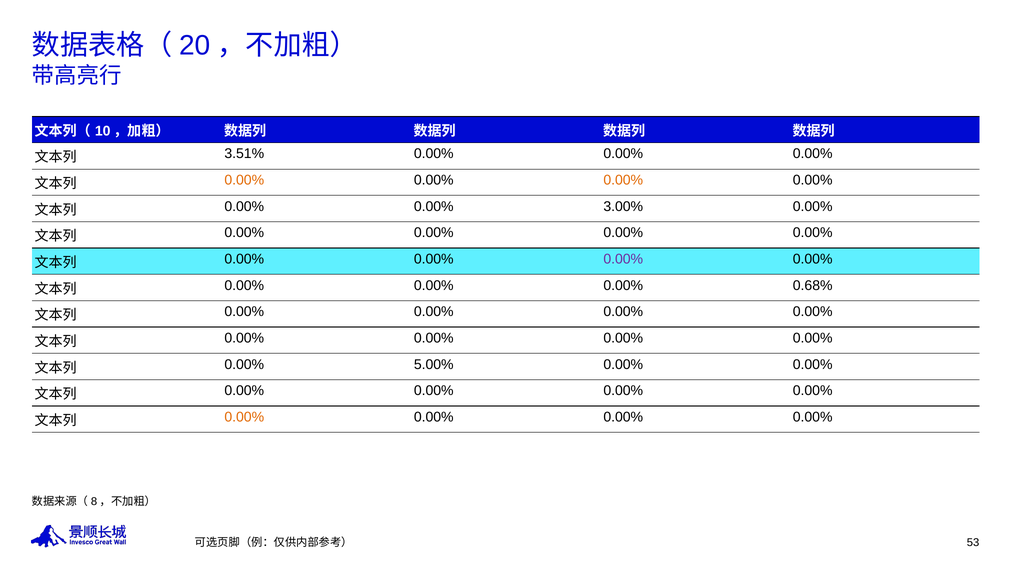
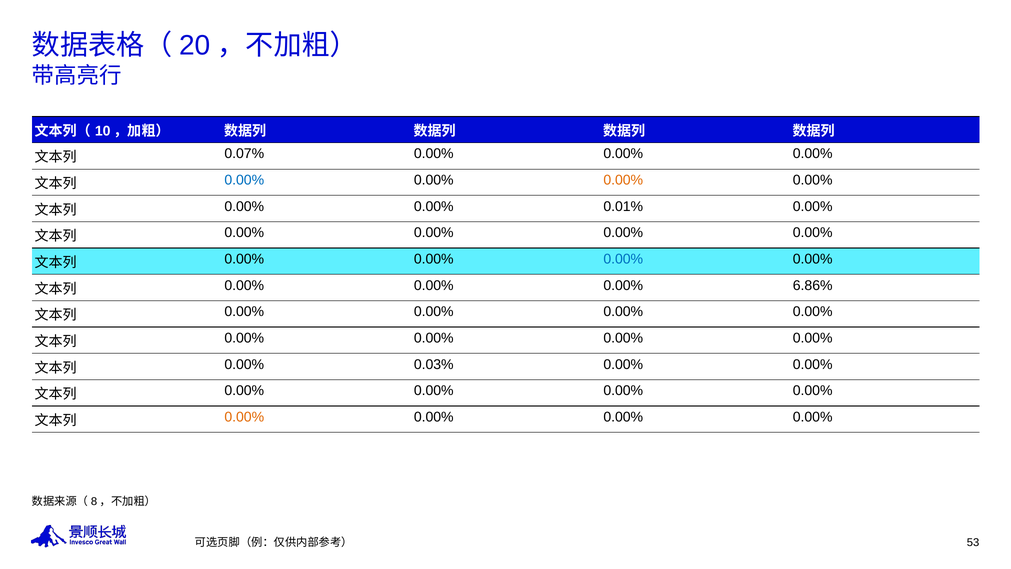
3.51%: 3.51% -> 0.07% (244, 154)
0.00% colour: orange -> blue (244, 180)
3.00%: 3.00% -> 0.01% (623, 206)
0.00% colour: purple -> blue (623, 259)
0.68%: 0.68% -> 6.86% (813, 285)
5.00%: 5.00% -> 0.03% (434, 364)
